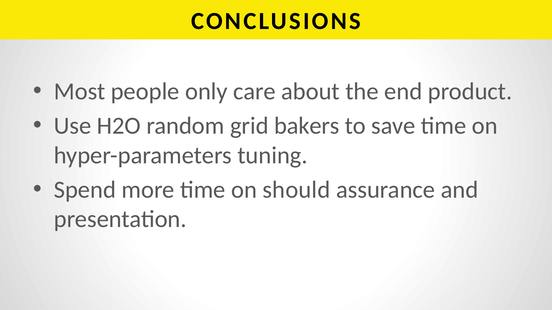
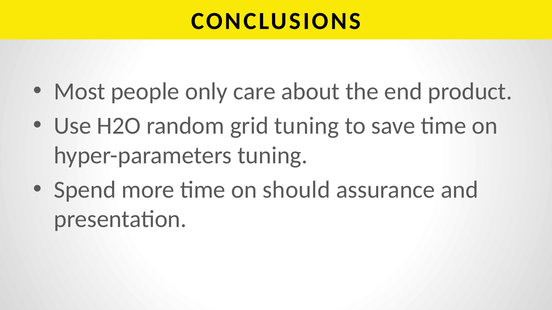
grid bakers: bakers -> tuning (307, 126)
